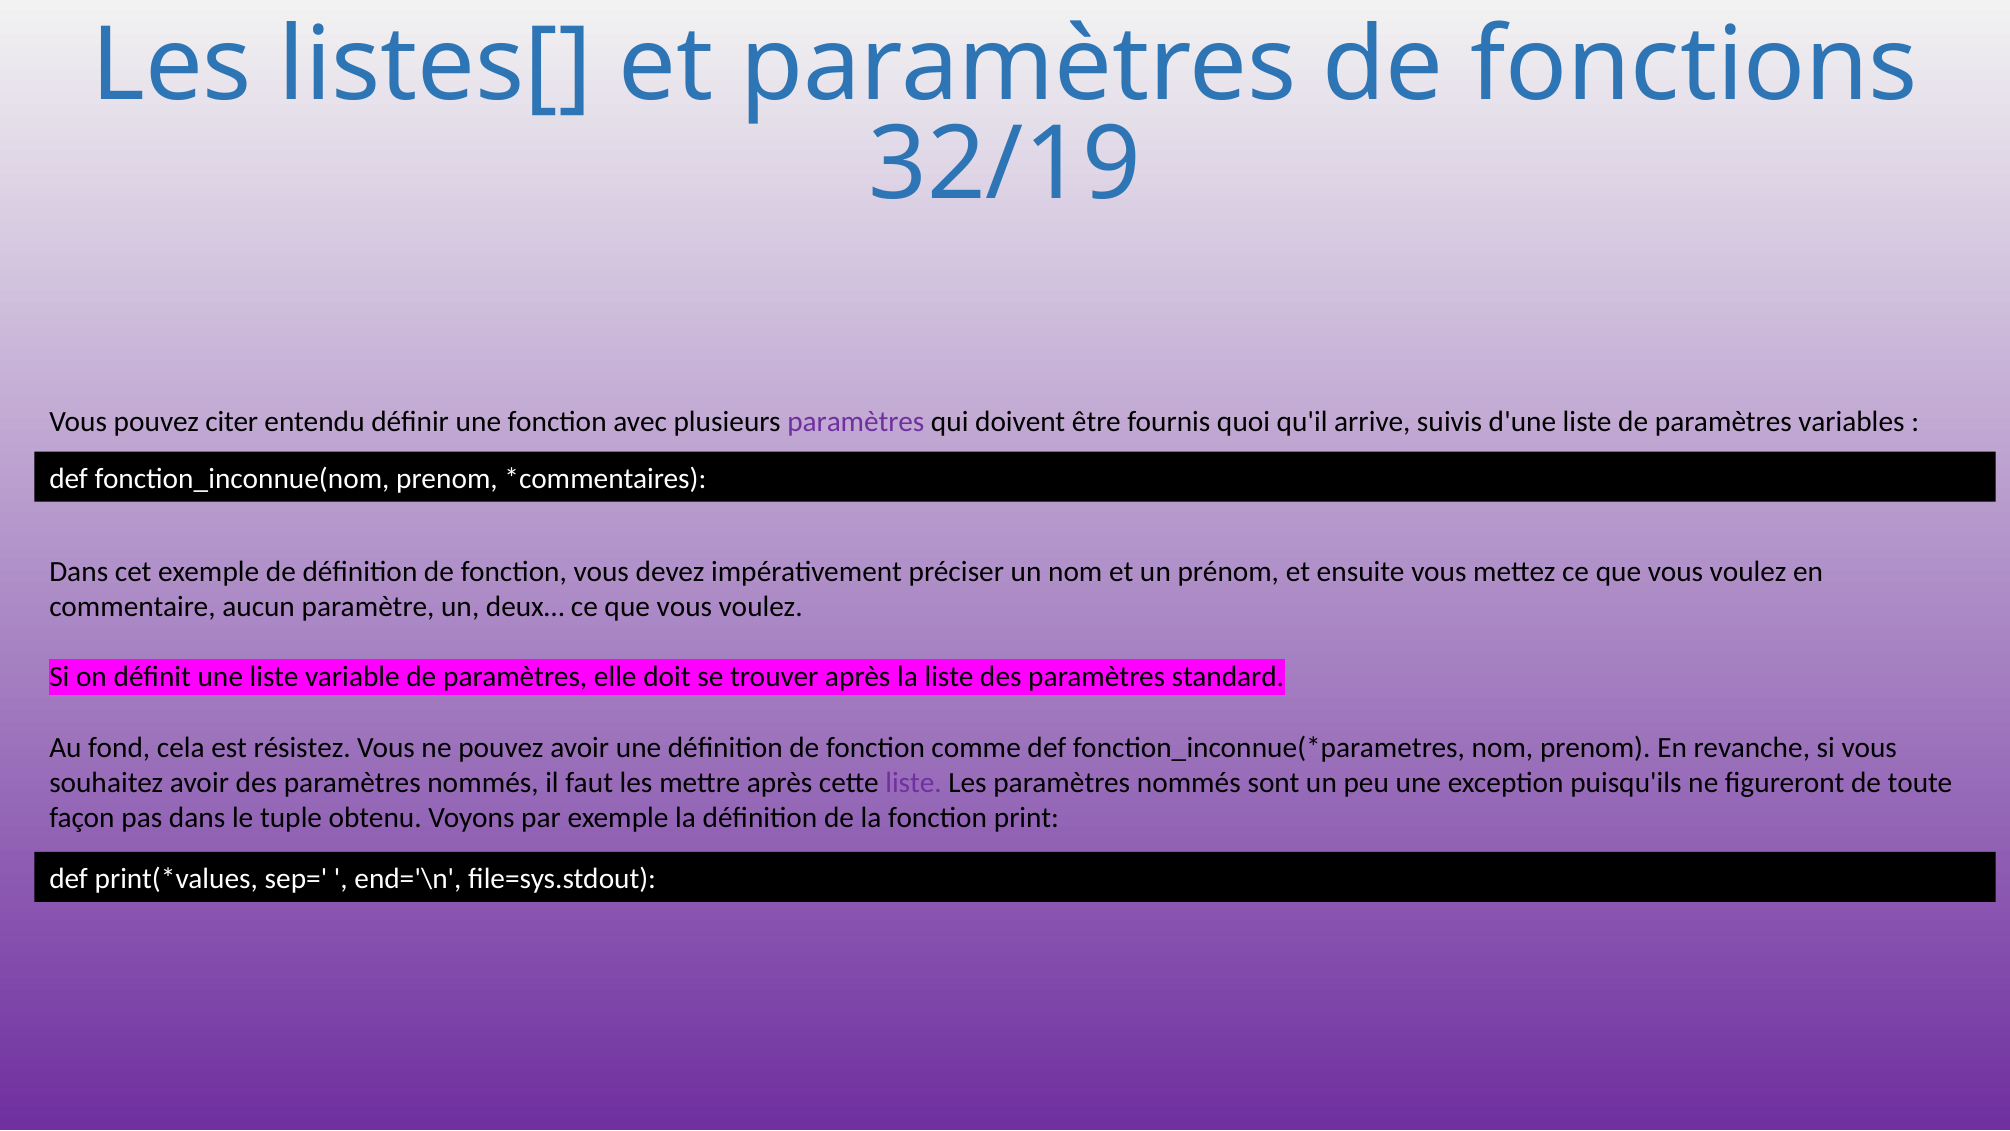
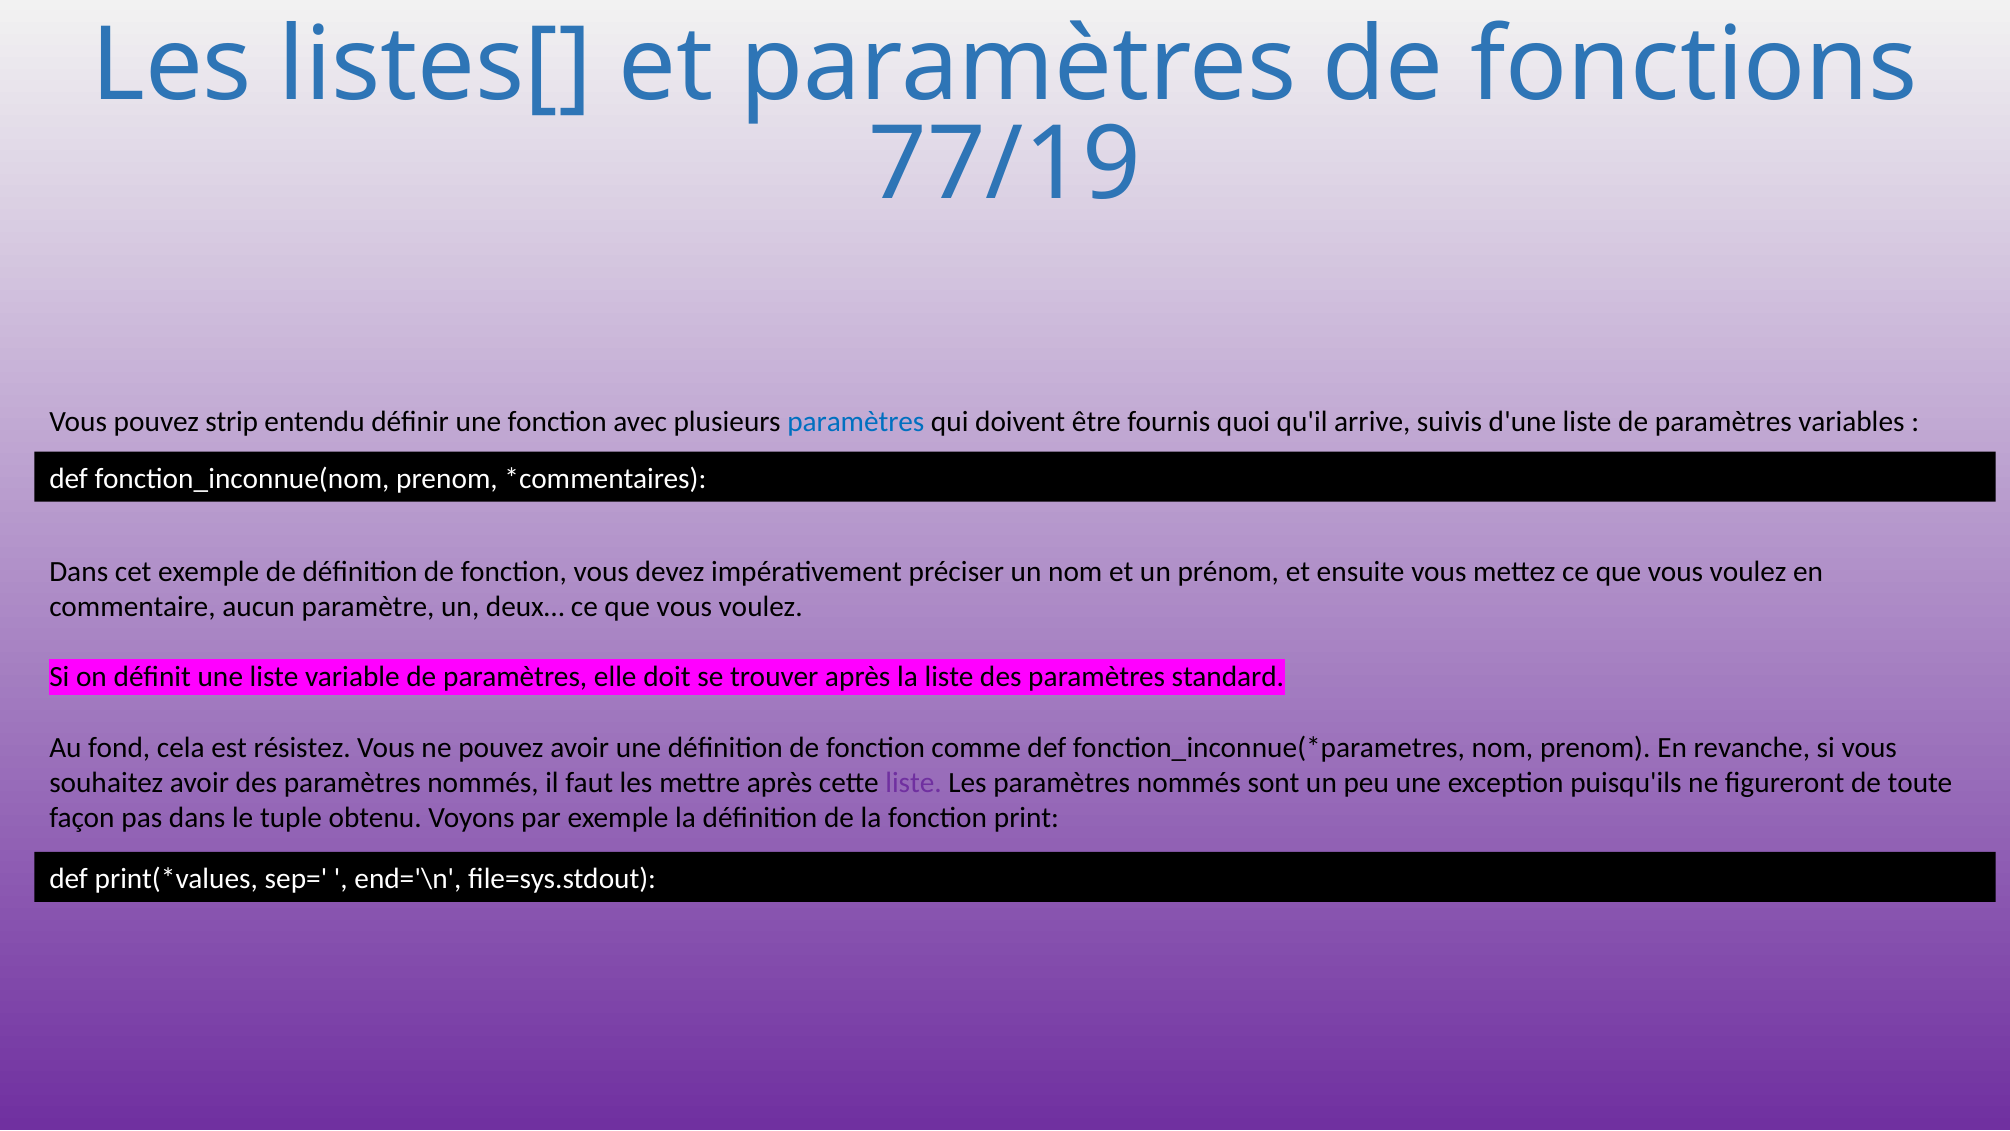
32/19: 32/19 -> 77/19 (1005, 165)
citer: citer -> strip (232, 422)
paramètres colour: purple -> blue (856, 422)
